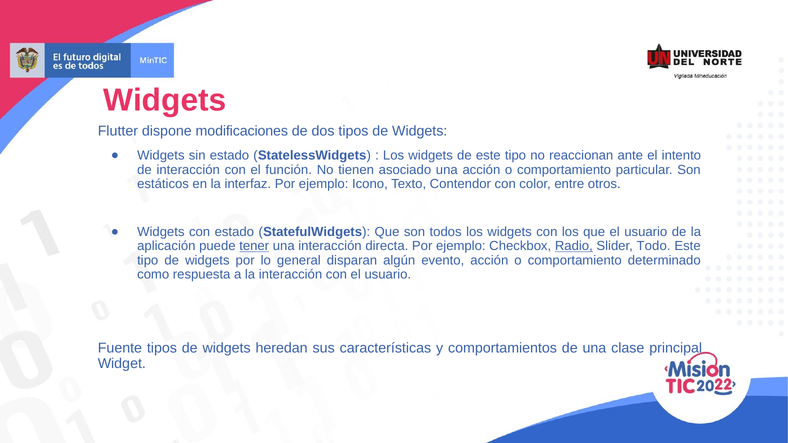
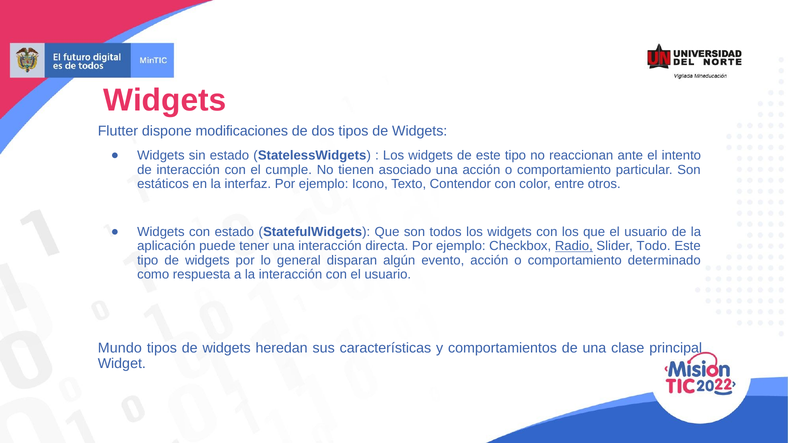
función: función -> cumple (289, 170)
tener underline: present -> none (254, 246)
Fuente: Fuente -> Mundo (120, 348)
